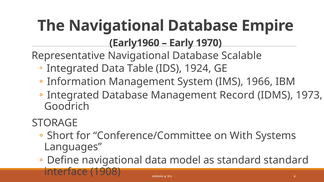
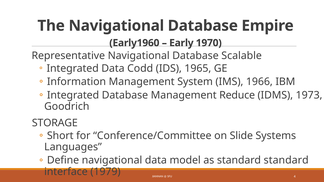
Table: Table -> Codd (140, 69)
1924: 1924 -> 1965 (198, 69)
Record: Record -> Reduce (237, 95)
With: With -> Slide (241, 136)
1908: 1908 -> 1979 (105, 172)
